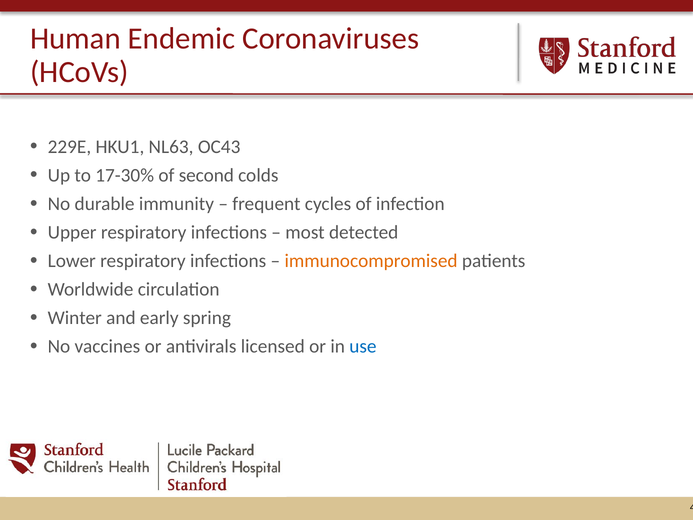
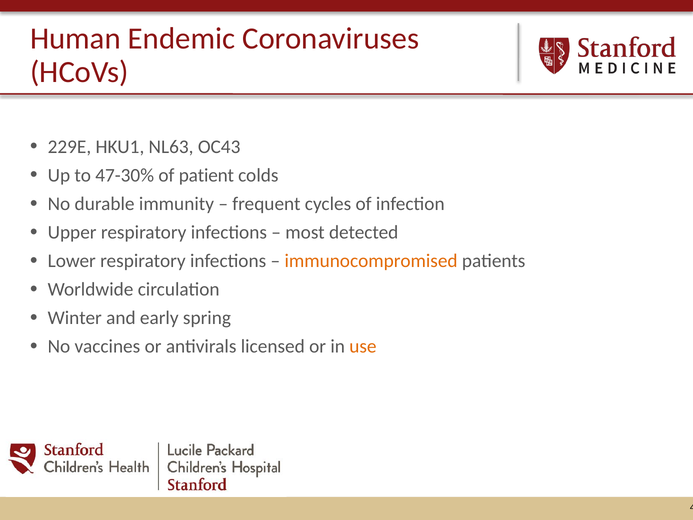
17-30%: 17-30% -> 47-30% (125, 175)
second: second -> patient (206, 175)
use colour: blue -> orange (363, 346)
